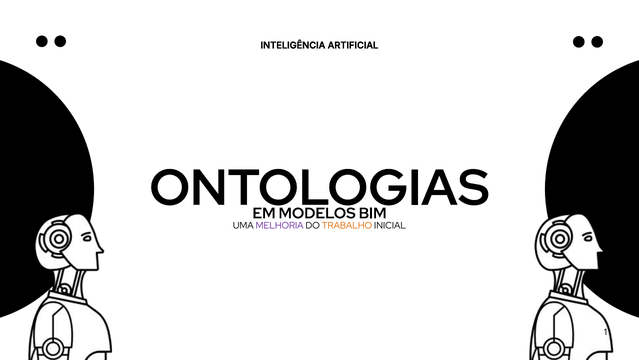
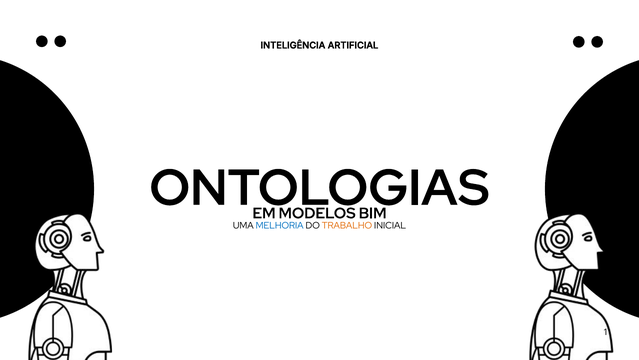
MELHORIA colour: purple -> blue (280, 226)
